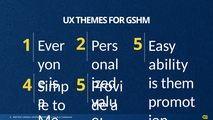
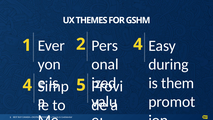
2 5: 5 -> 4 (138, 44)
ability: ability -> during (168, 64)
